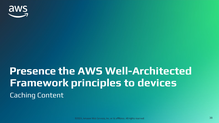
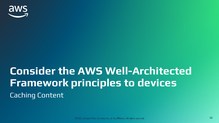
Presence: Presence -> Consider (33, 71)
